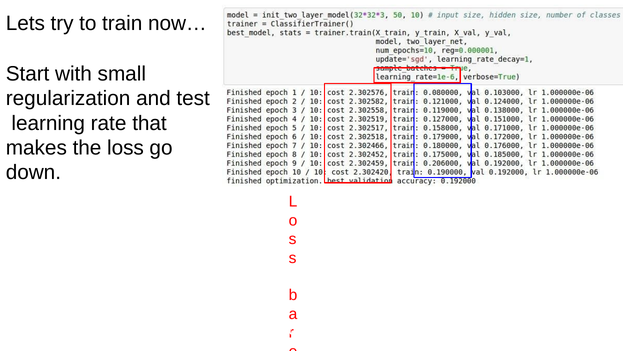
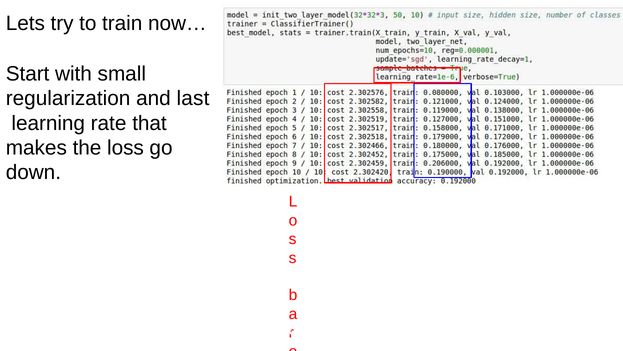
test: test -> last (193, 98)
